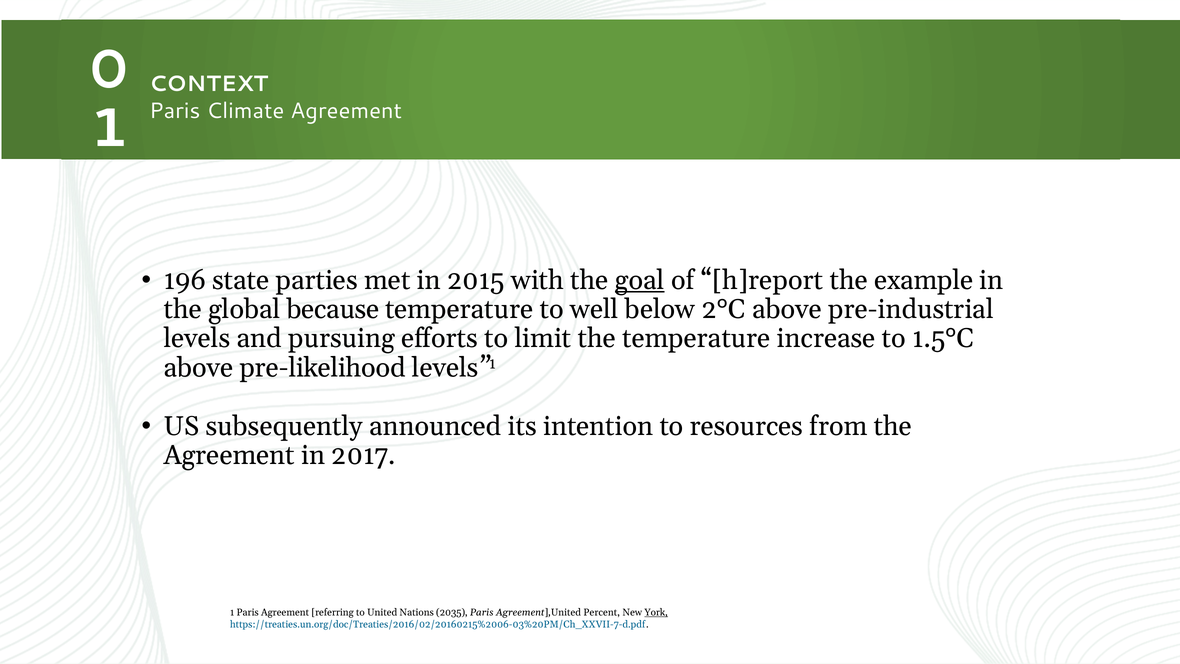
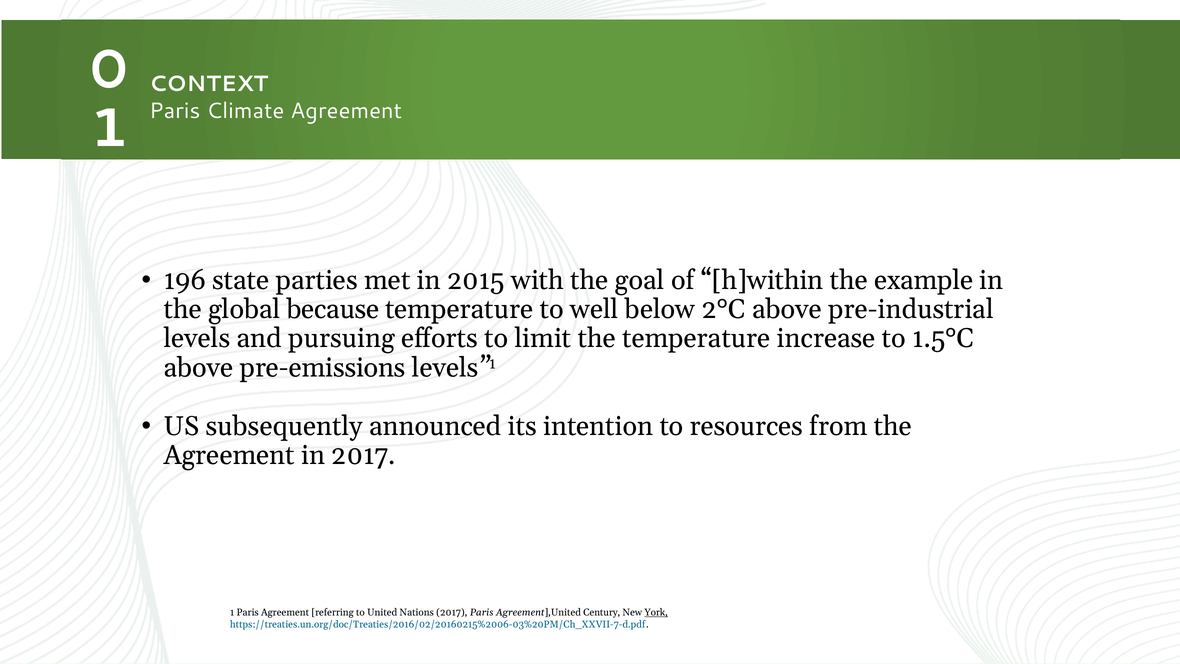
goal underline: present -> none (640, 280)
h]report: h]report -> h]within (762, 280)
pre-likelihood: pre-likelihood -> pre-emissions (323, 368)
Nations 2035: 2035 -> 2017 (452, 612)
Percent: Percent -> Century (602, 612)
